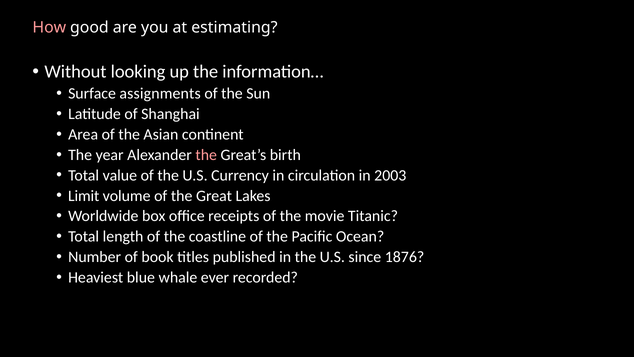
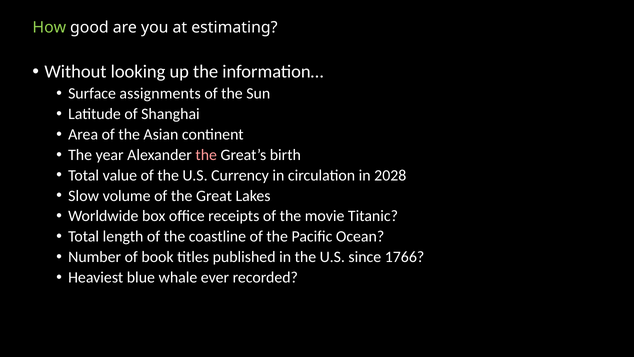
How colour: pink -> light green (49, 27)
2003: 2003 -> 2028 (390, 175)
Limit: Limit -> Slow (84, 196)
1876: 1876 -> 1766 (405, 257)
